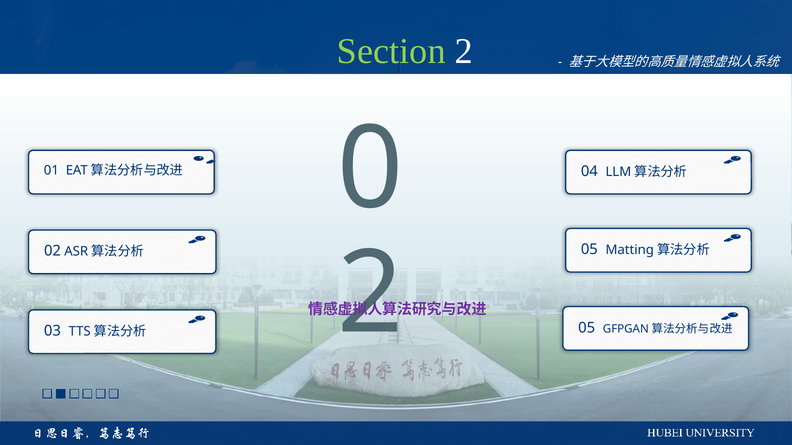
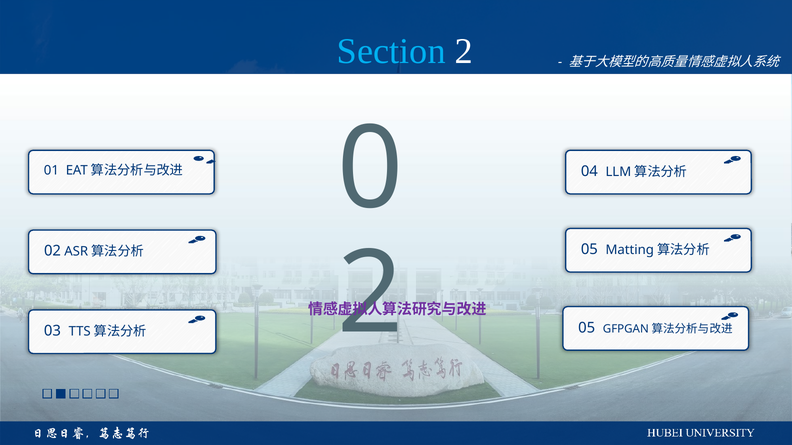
Section colour: light green -> light blue (391, 51)
